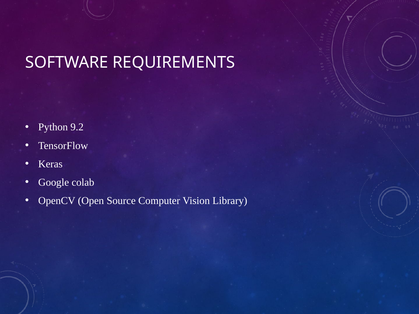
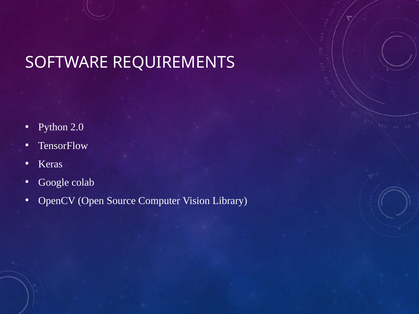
9.2: 9.2 -> 2.0 (77, 127)
